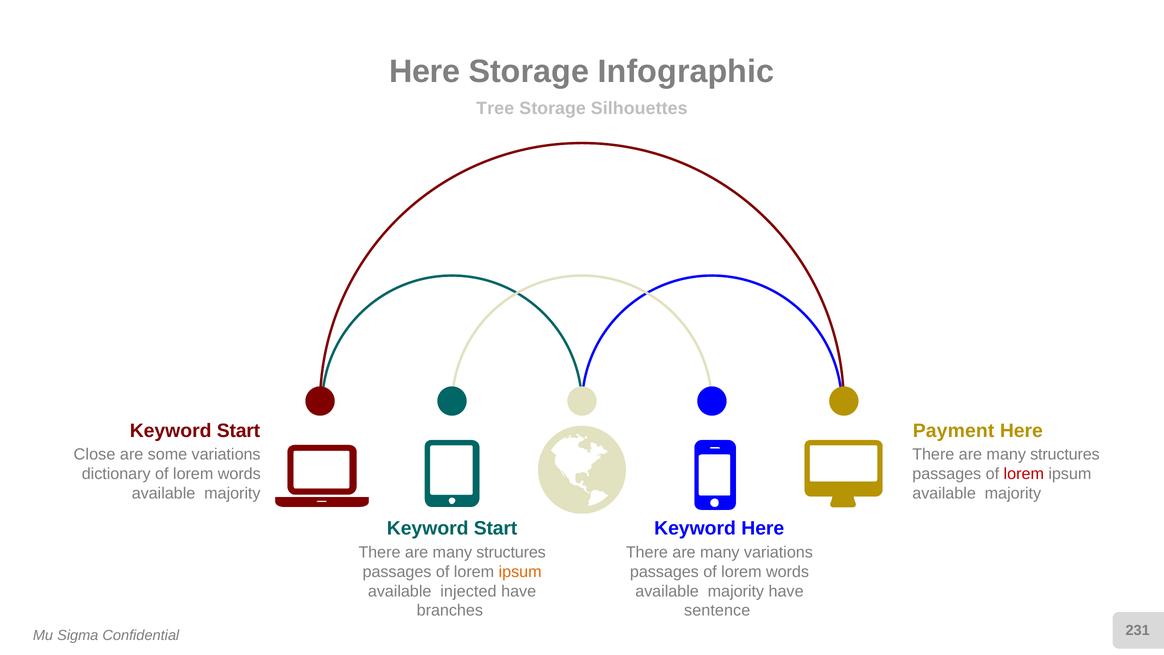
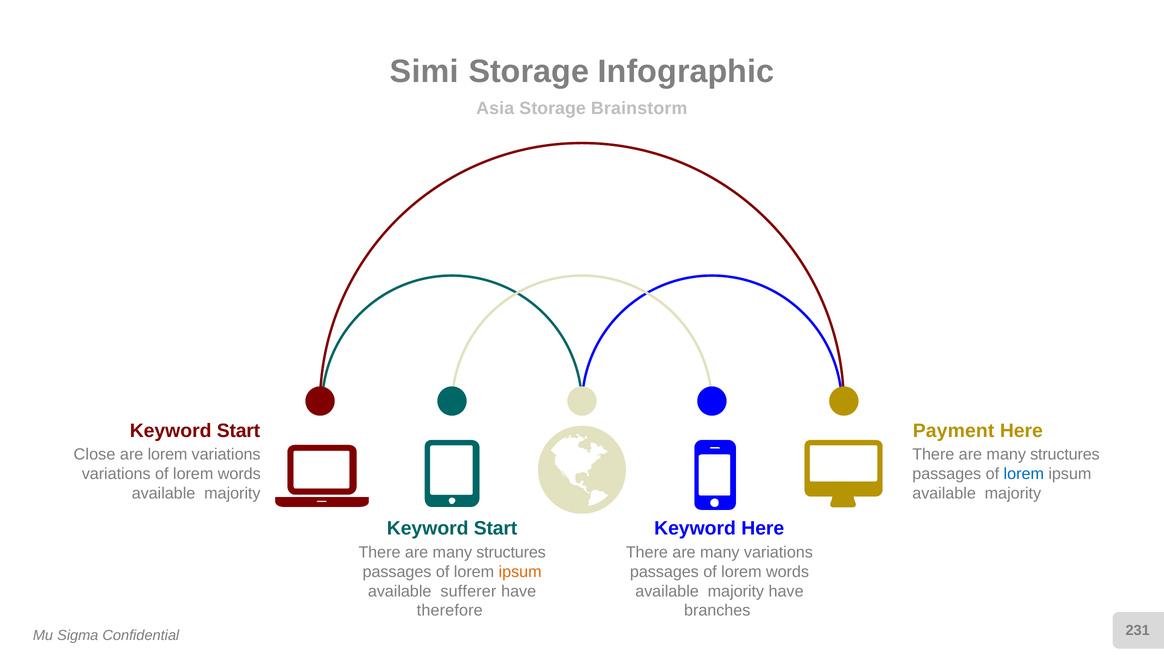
Here: Here -> Simi (424, 72)
Tree: Tree -> Asia (495, 108)
Silhouettes: Silhouettes -> Brainstorm (639, 108)
are some: some -> lorem (168, 454)
dictionary: dictionary -> variations (116, 474)
lorem colour: red -> blue (1024, 474)
injected: injected -> sufferer (468, 591)
branches: branches -> therefore (450, 610)
sentence: sentence -> branches (717, 610)
